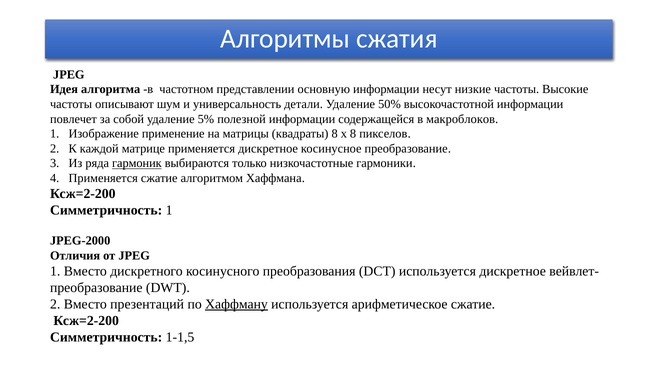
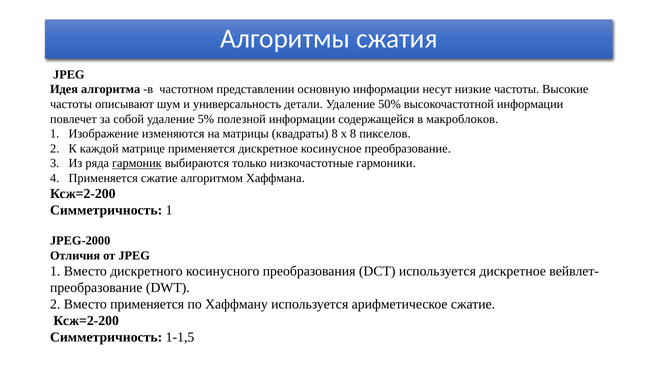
применение: применение -> изменяются (173, 134)
Вместо презентаций: презентаций -> применяется (147, 304)
Хаффману underline: present -> none (236, 304)
